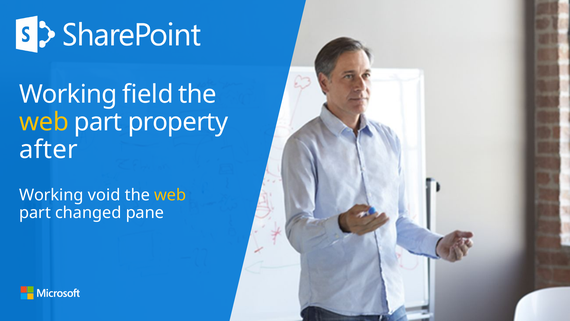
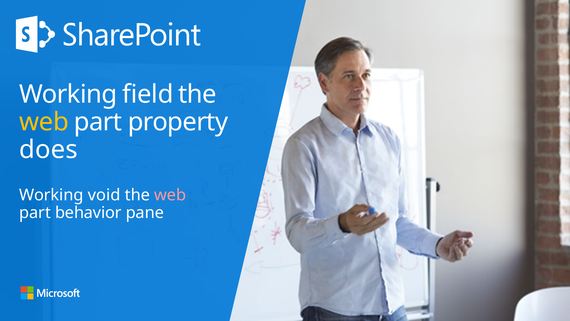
after: after -> does (49, 150)
web colour: yellow -> pink (170, 195)
changed: changed -> behavior (88, 213)
